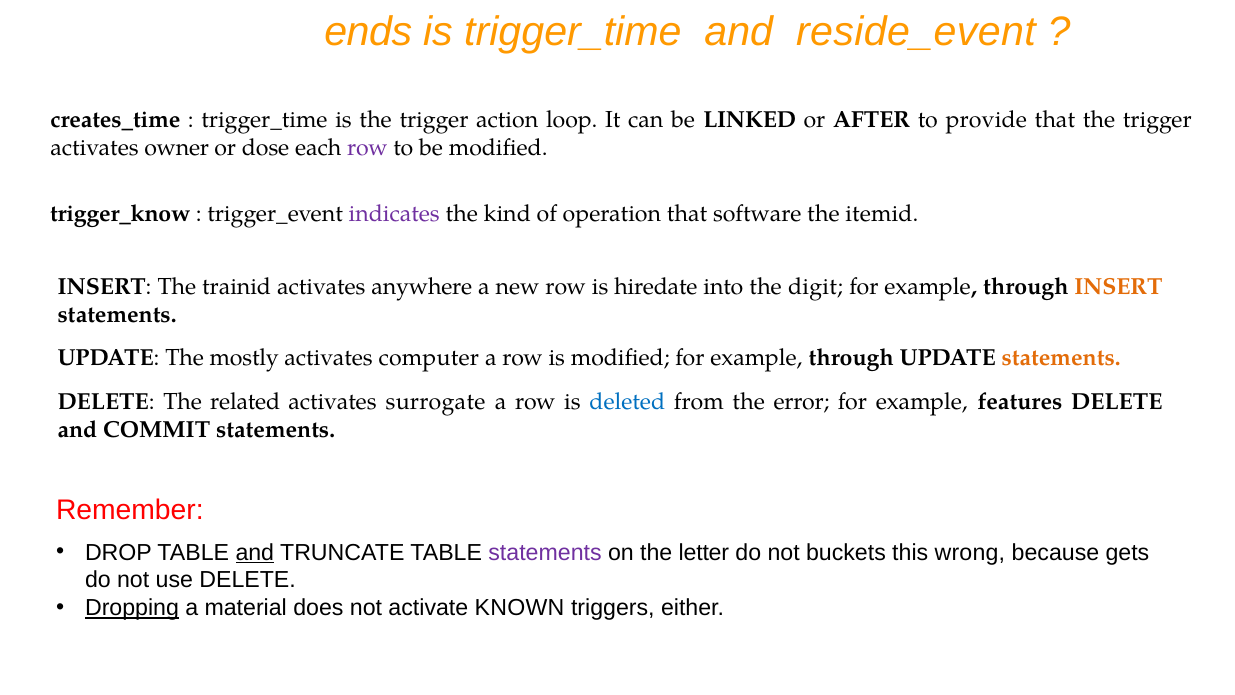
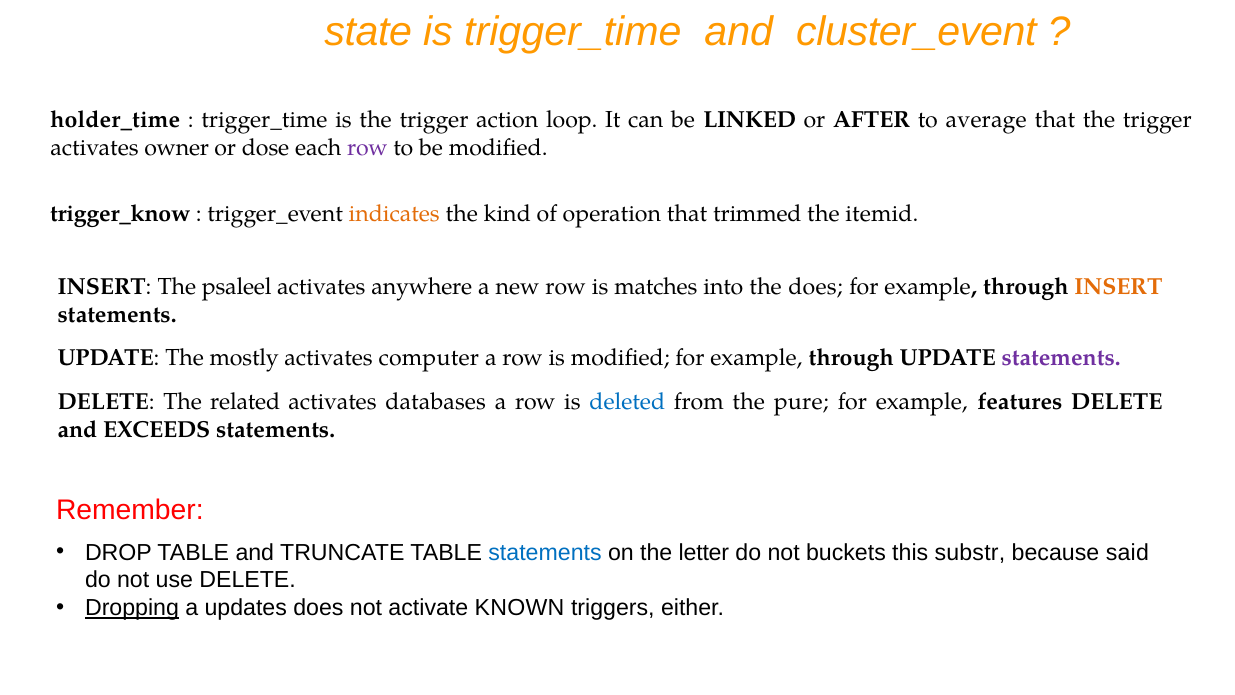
ends: ends -> state (368, 32)
reside_event: reside_event -> cluster_event (916, 32)
creates_time: creates_time -> holder_time (115, 120)
provide: provide -> average (986, 120)
indicates colour: purple -> orange (394, 214)
software: software -> trimmed (757, 214)
trainid: trainid -> psaleel (237, 287)
hiredate: hiredate -> matches (656, 287)
the digit: digit -> does (815, 287)
statements colour: orange -> purple (1061, 358)
surrogate: surrogate -> databases (436, 401)
error: error -> pure (801, 401)
COMMIT: COMMIT -> EXCEEDS (157, 429)
and underline: present -> none (255, 552)
statements colour: purple -> blue (545, 552)
wrong: wrong -> substr (970, 552)
gets: gets -> said (1127, 552)
material: material -> updates (246, 608)
